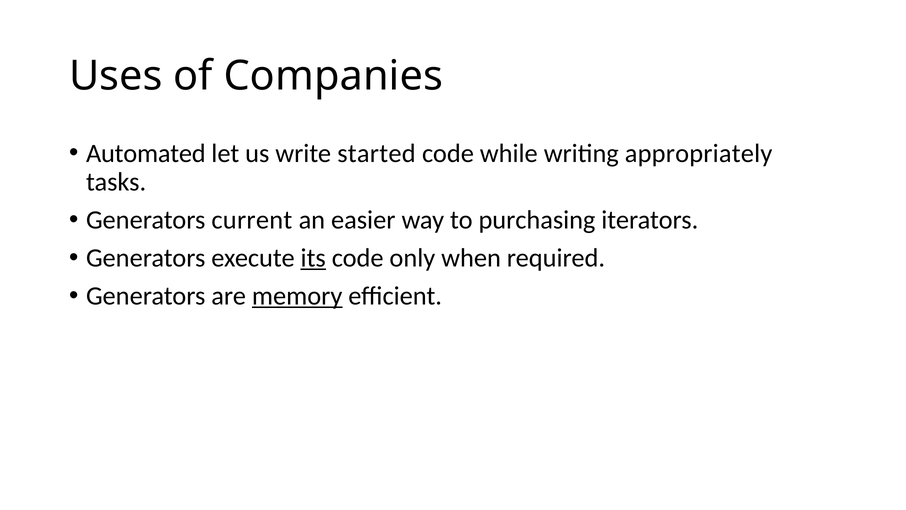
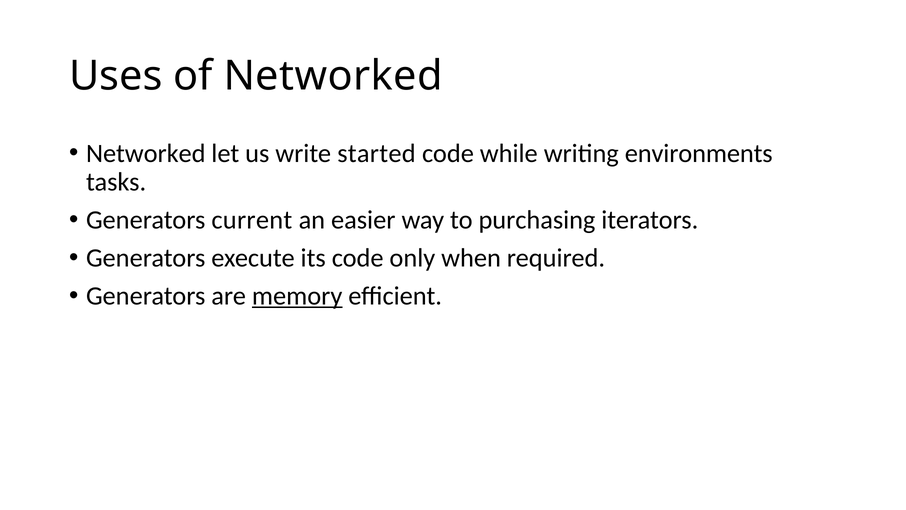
of Companies: Companies -> Networked (333, 76)
Automated: Automated -> Networked (146, 153)
appropriately: appropriately -> environments (699, 153)
its underline: present -> none (313, 258)
